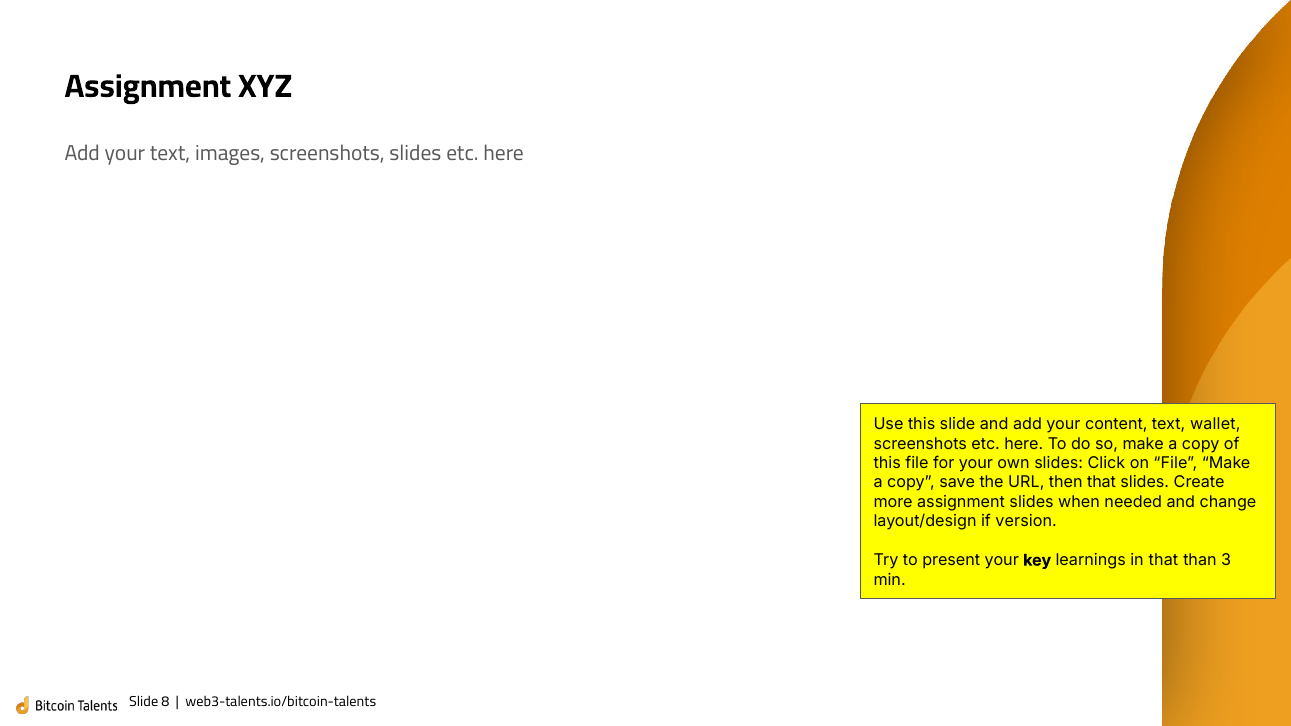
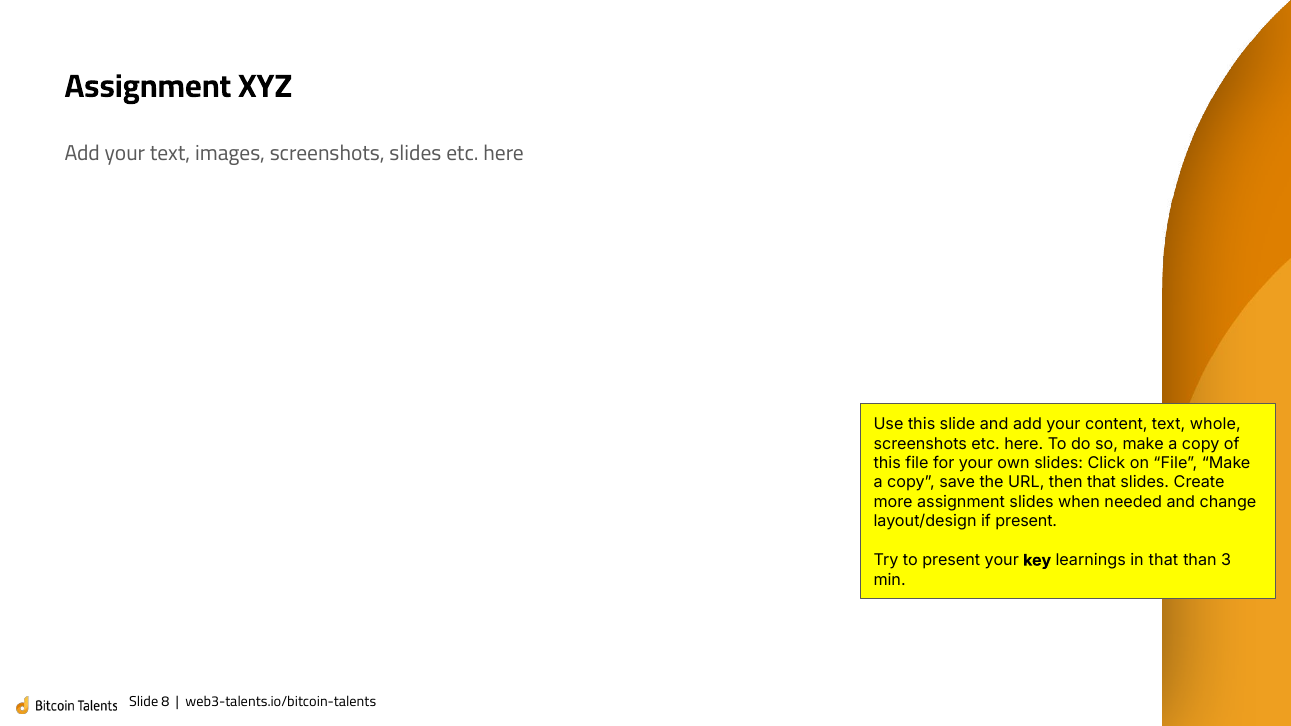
wallet: wallet -> whole (1215, 425)
if version: version -> present (1026, 522)
